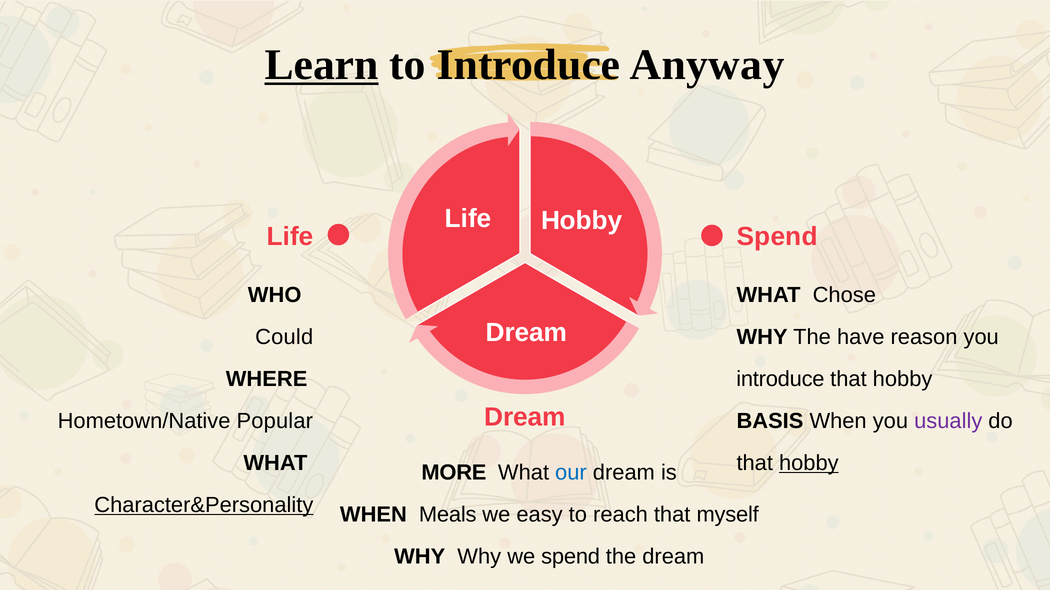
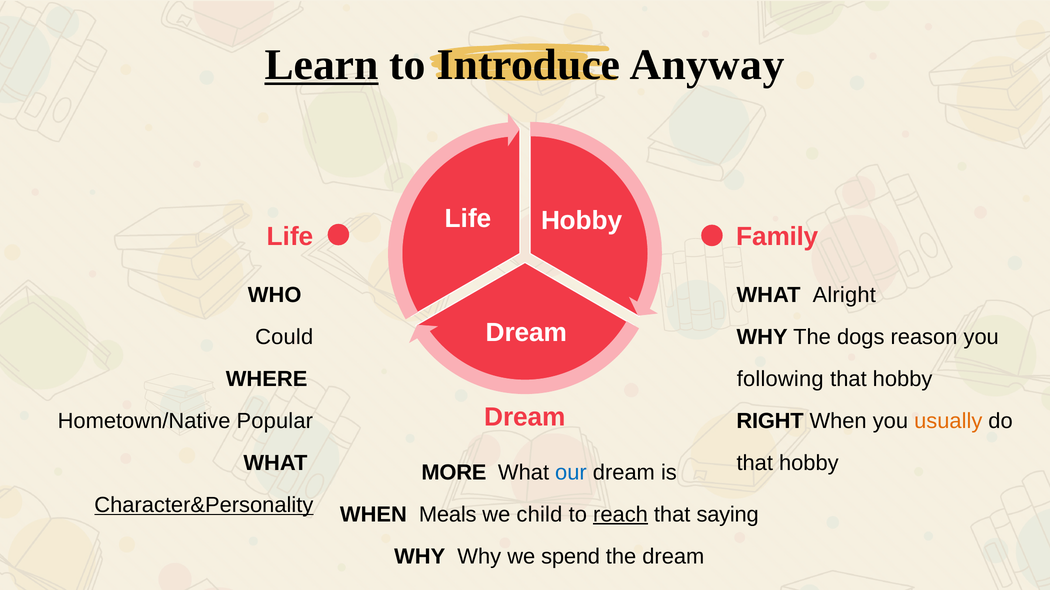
Spend: Spend -> Family (777, 237)
Chose: Chose -> Alright (844, 296)
have: have -> dogs (861, 338)
introduce: introduce -> following (780, 380)
BASIS: BASIS -> RIGHT (770, 422)
usually colour: purple -> orange (948, 422)
hobby underline: present -> none (809, 464)
easy: easy -> child (539, 515)
reach underline: none -> present (620, 515)
myself: myself -> saying (728, 515)
